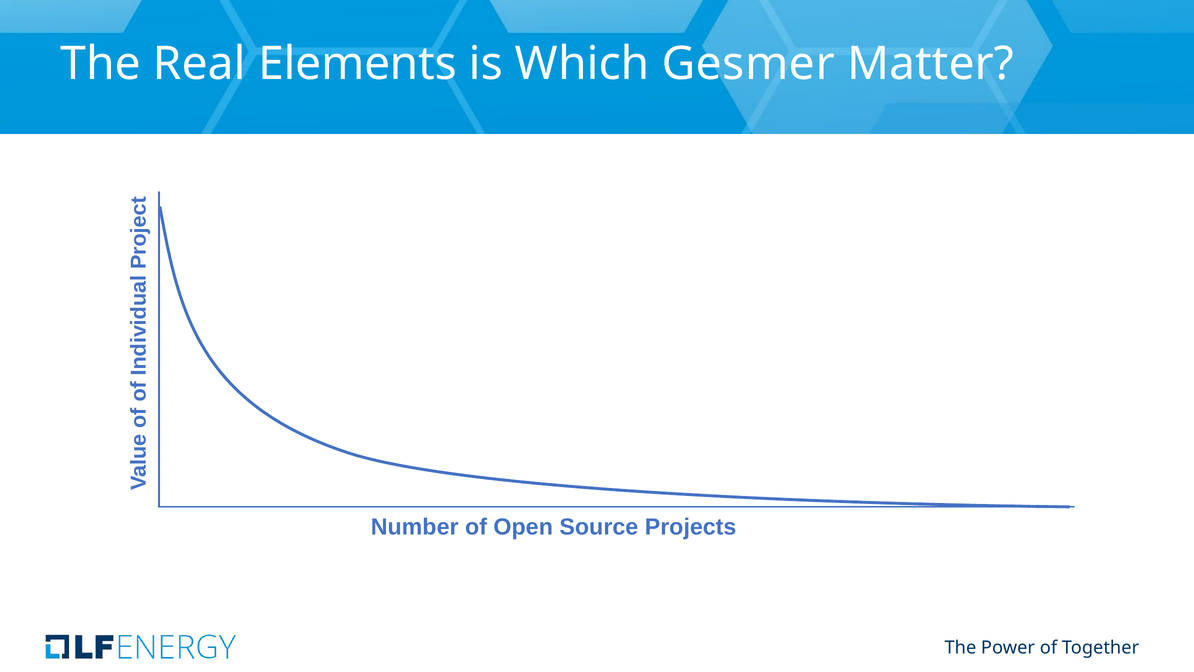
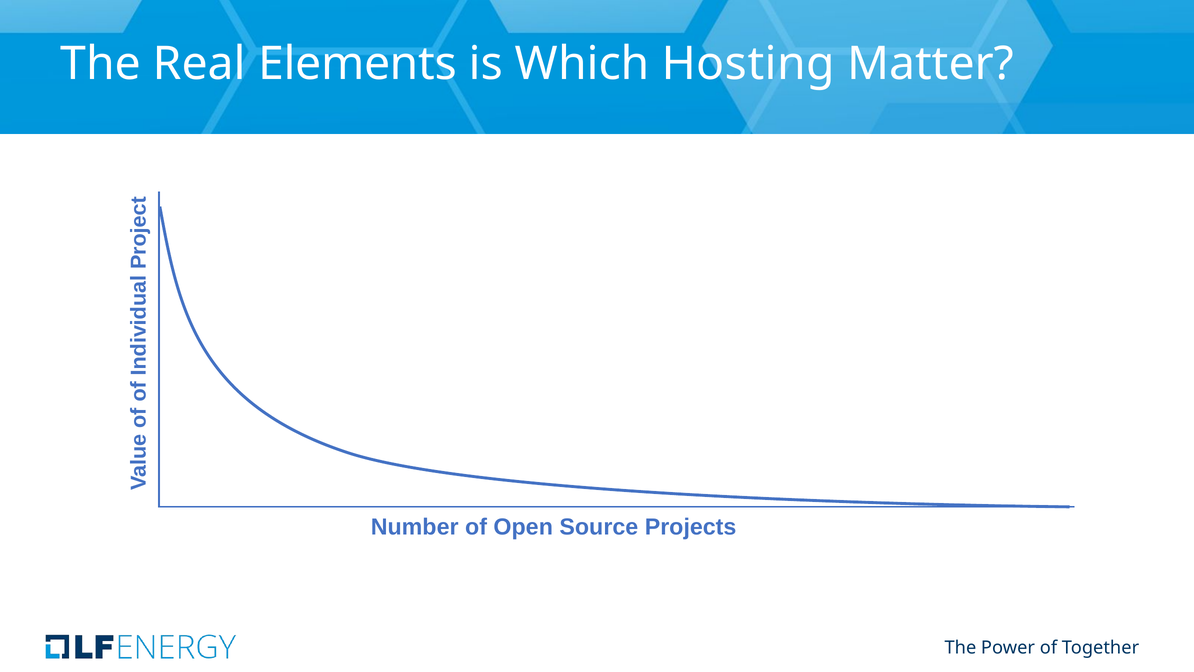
Gesmer: Gesmer -> Hosting (748, 64)
